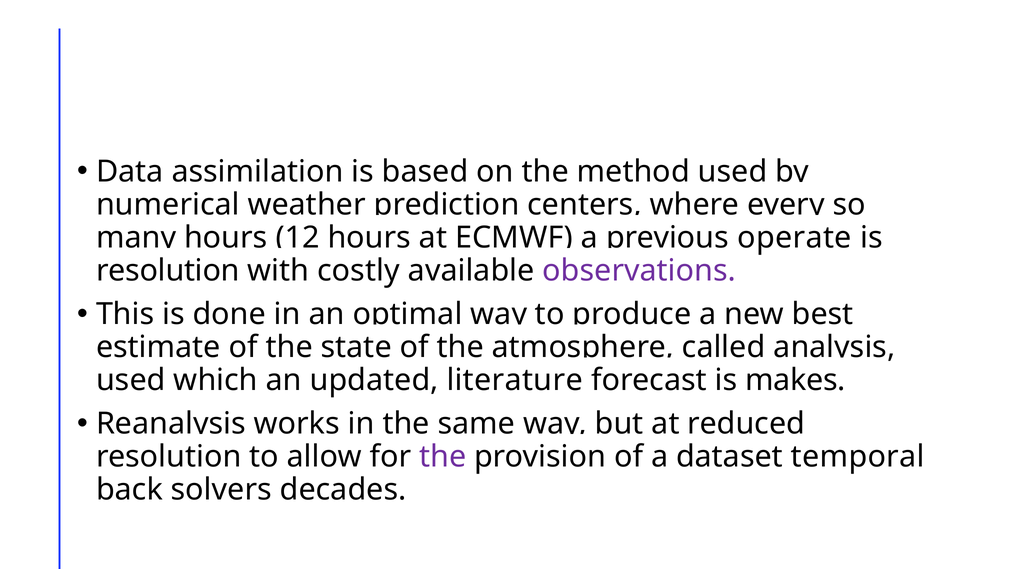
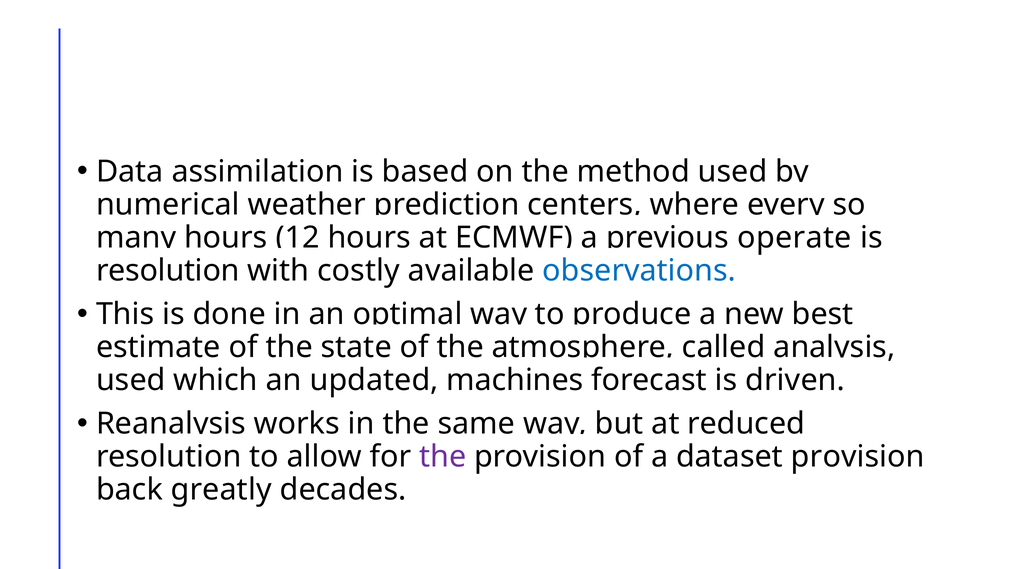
observations colour: purple -> blue (639, 270)
literature: literature -> machines (515, 380)
makes: makes -> driven (795, 380)
dataset temporal: temporal -> provision (858, 456)
solvers: solvers -> greatly (221, 489)
